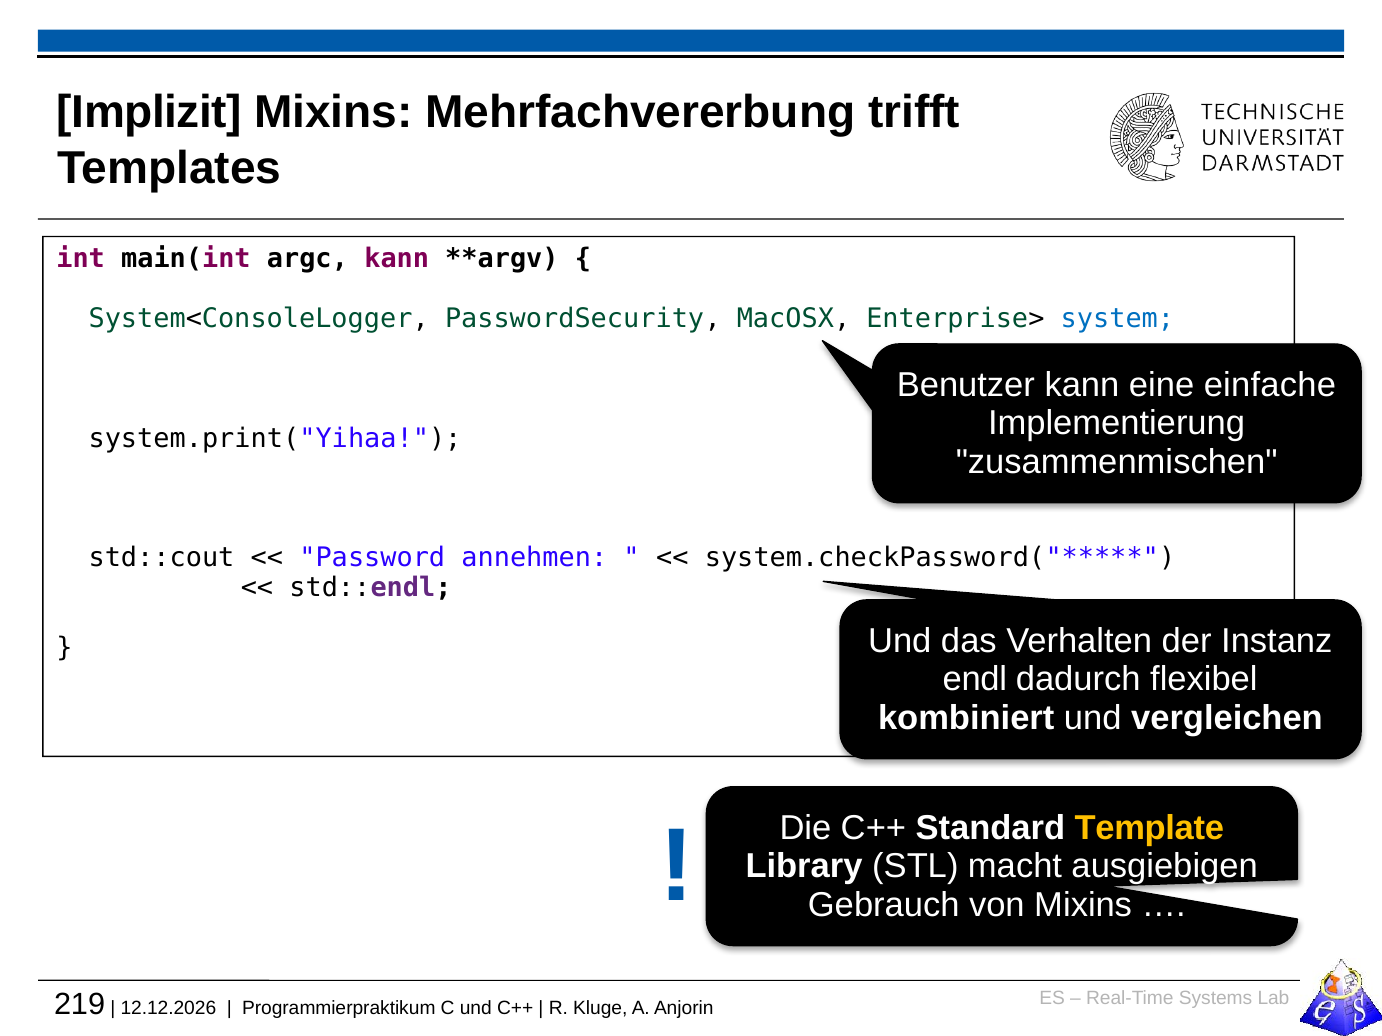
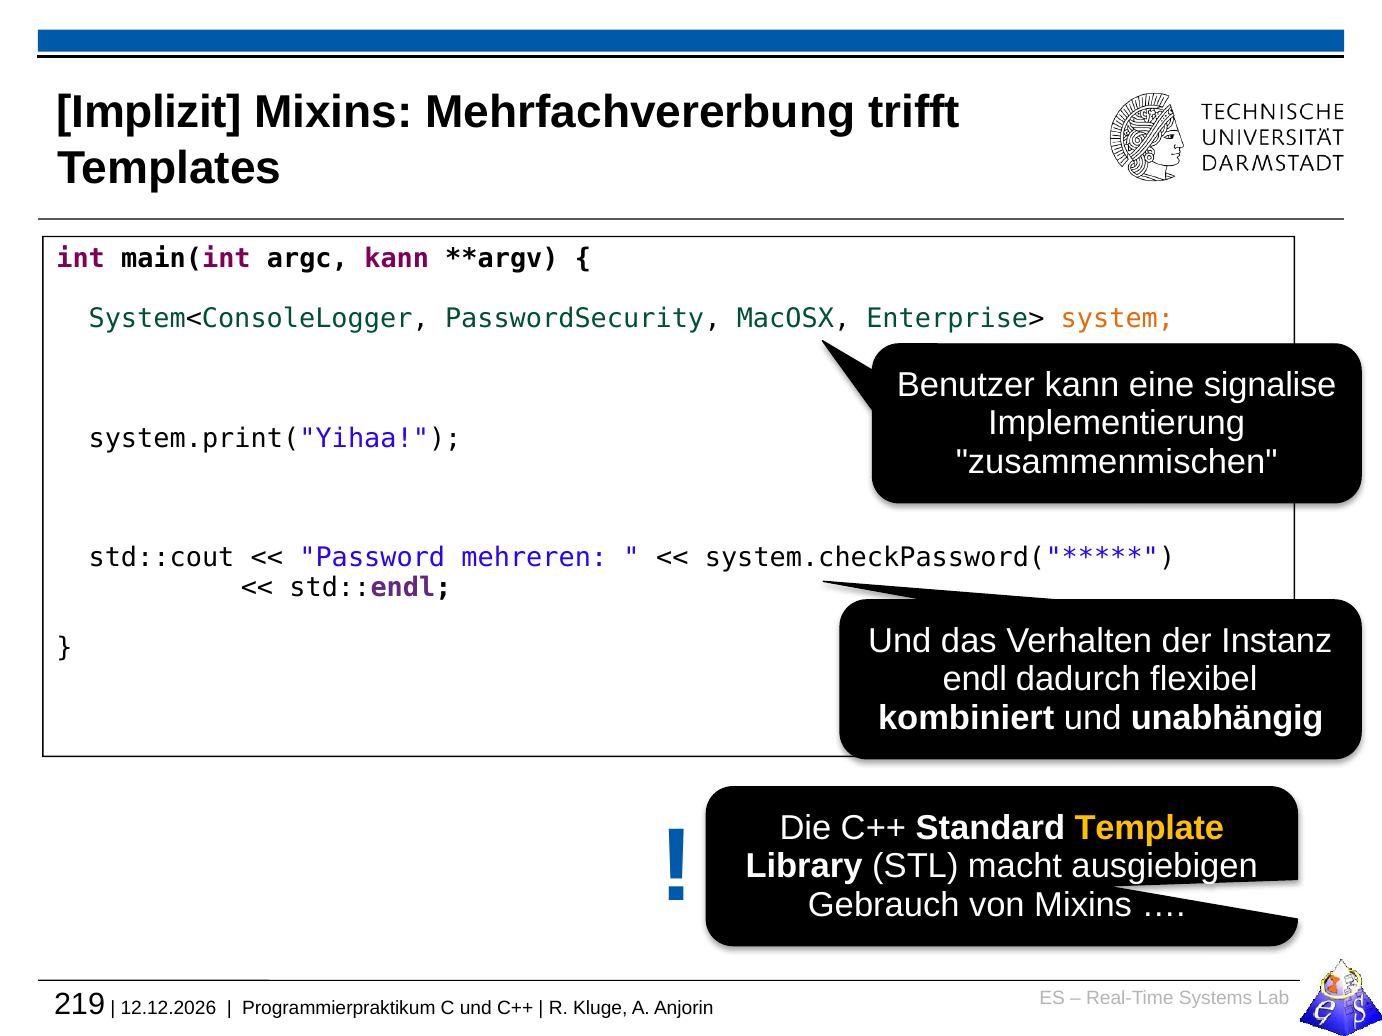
system colour: blue -> orange (1117, 318)
einfache: einfache -> signalise (1270, 385)
annehmen: annehmen -> mehreren (534, 558)
vergleichen: vergleichen -> unabhängig (1227, 718)
